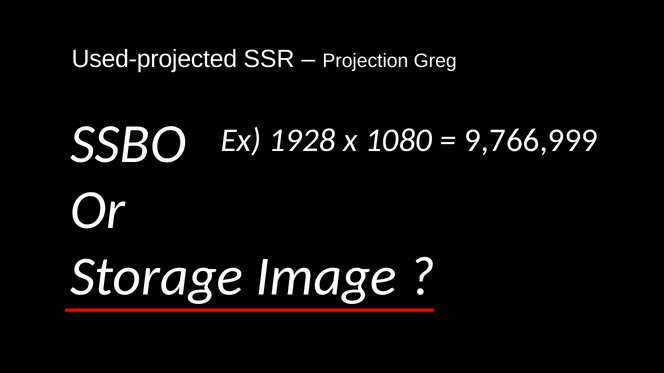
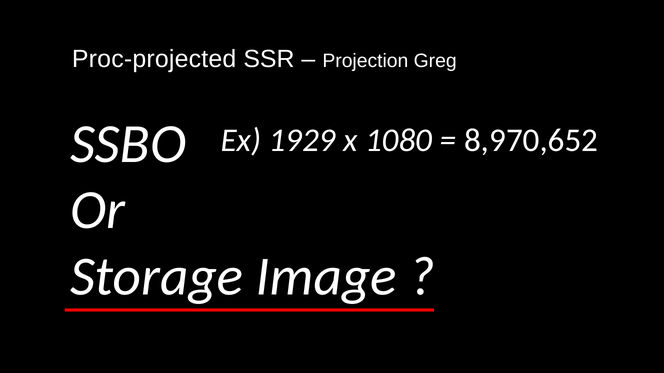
Used-projected: Used-projected -> Proc-projected (154, 59)
1928: 1928 -> 1929 (302, 141)
9,766,999: 9,766,999 -> 8,970,652 (531, 141)
